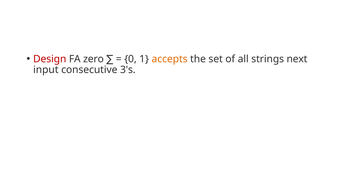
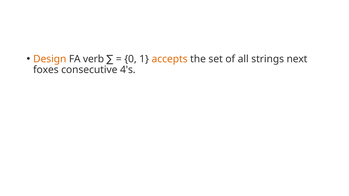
Design colour: red -> orange (50, 59)
zero: zero -> verb (93, 59)
input: input -> foxes (46, 70)
3's: 3's -> 4's (128, 70)
